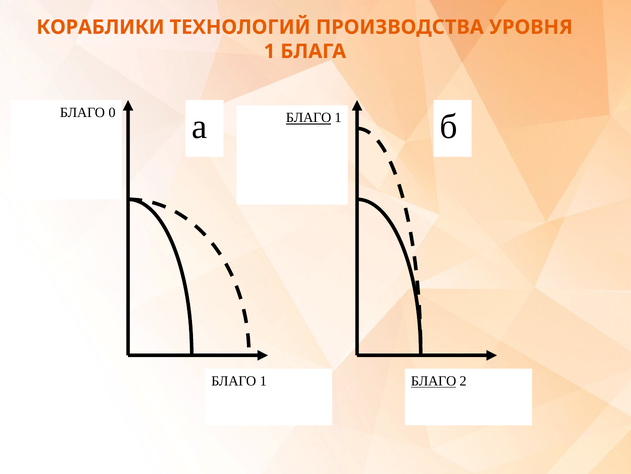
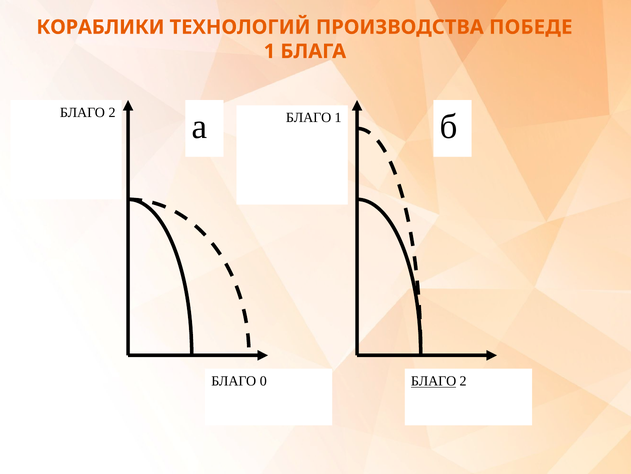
УРОВНЯ: УРОВНЯ -> ПОБЕДЕ (531, 27)
0: 0 -> 2 (112, 112)
БЛАГО underline: present -> none (309, 118)
1: 1 -> 0 (263, 381)
